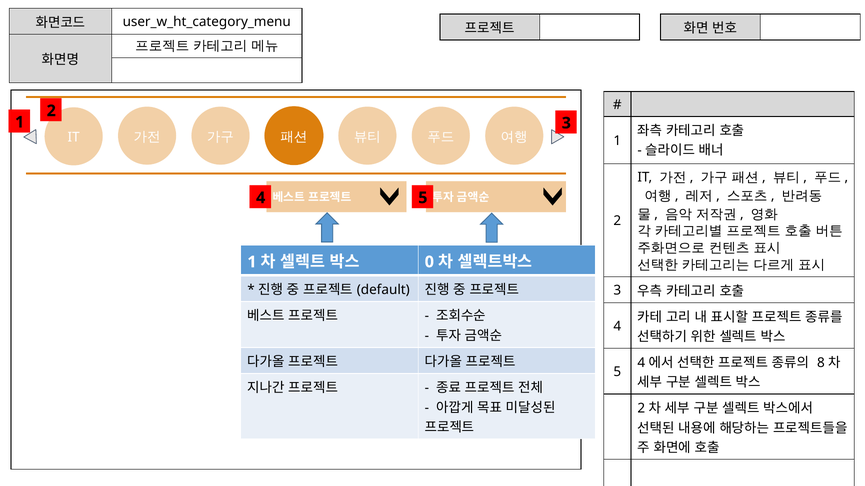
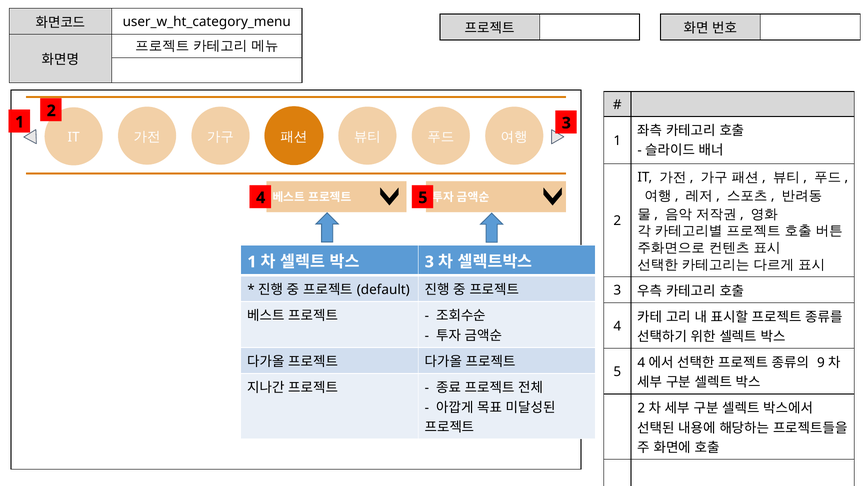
0: 0 -> 3 (429, 262)
8: 8 -> 9 (821, 363)
